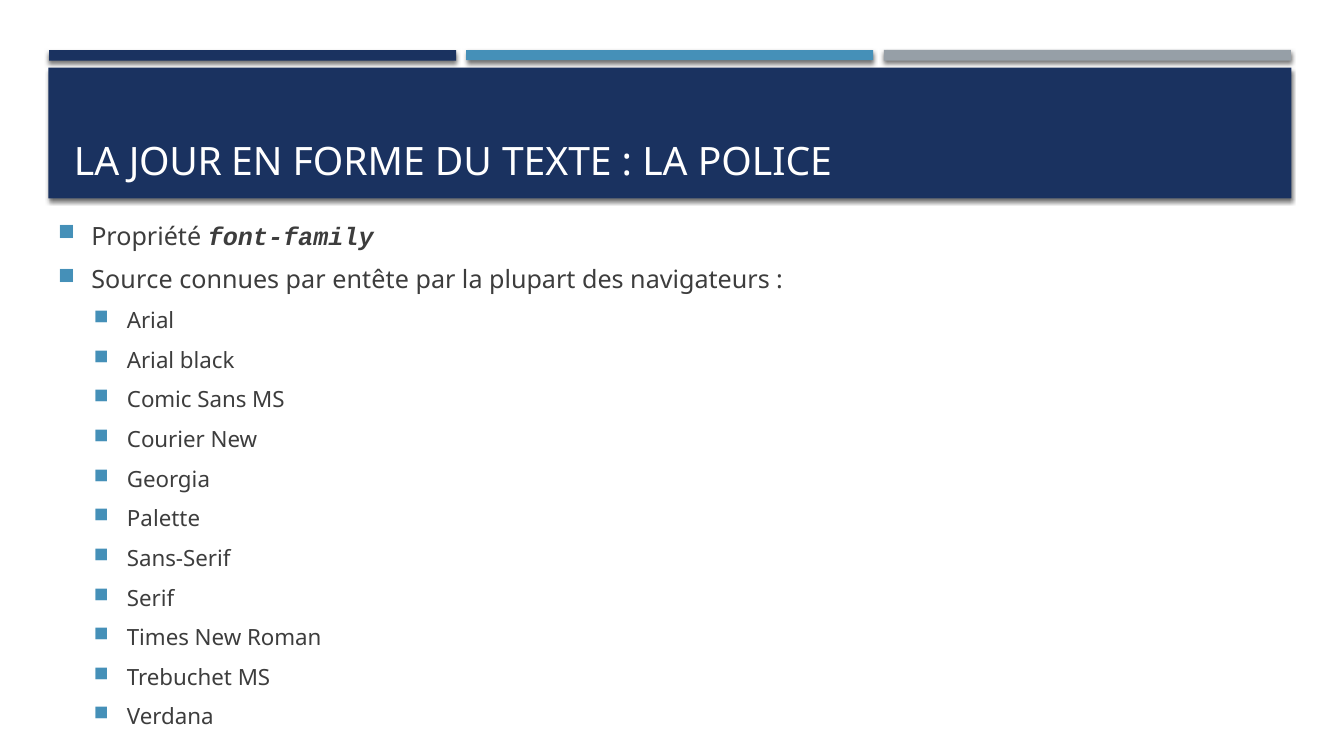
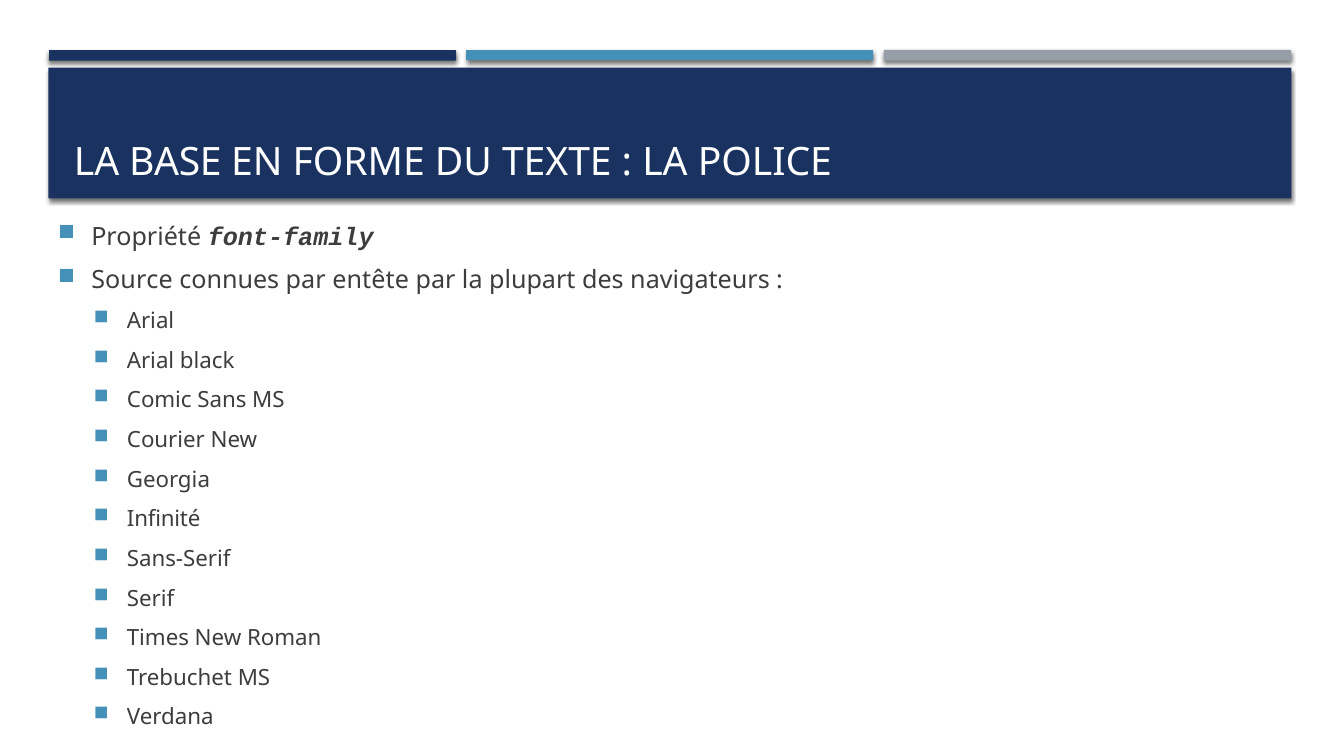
JOUR: JOUR -> BASE (175, 163)
Palette: Palette -> Infinité (164, 519)
